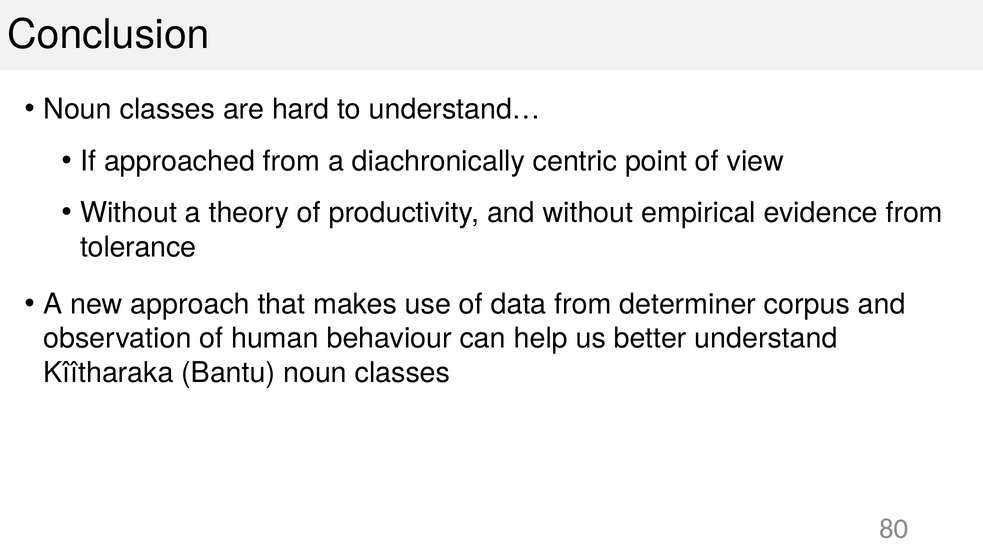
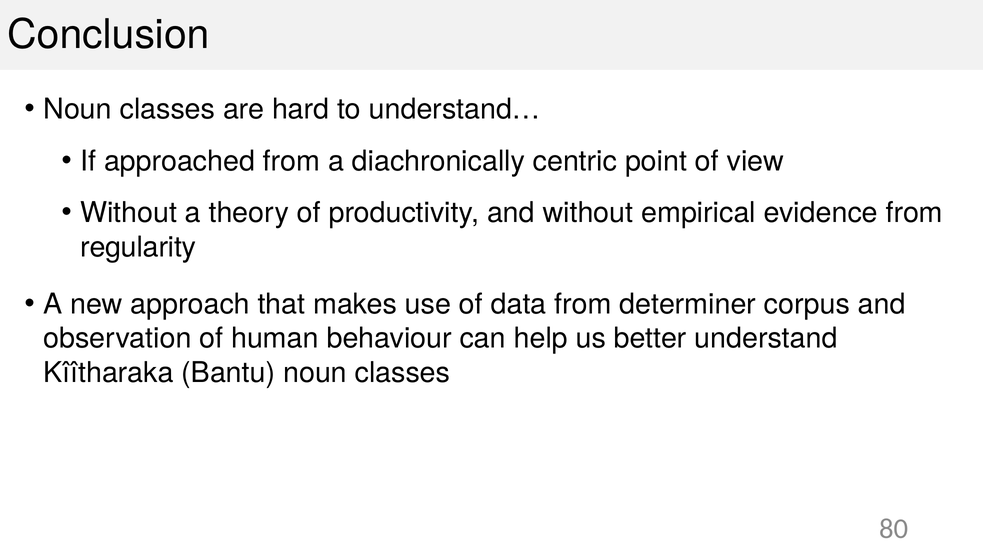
tolerance: tolerance -> regularity (138, 247)
